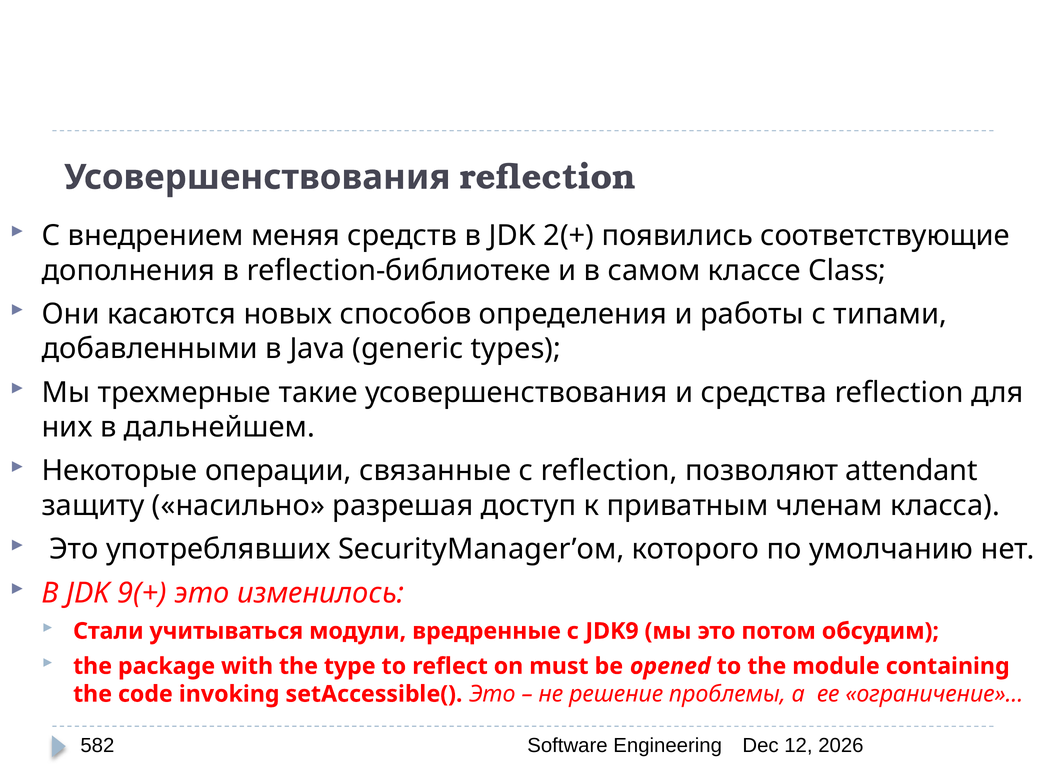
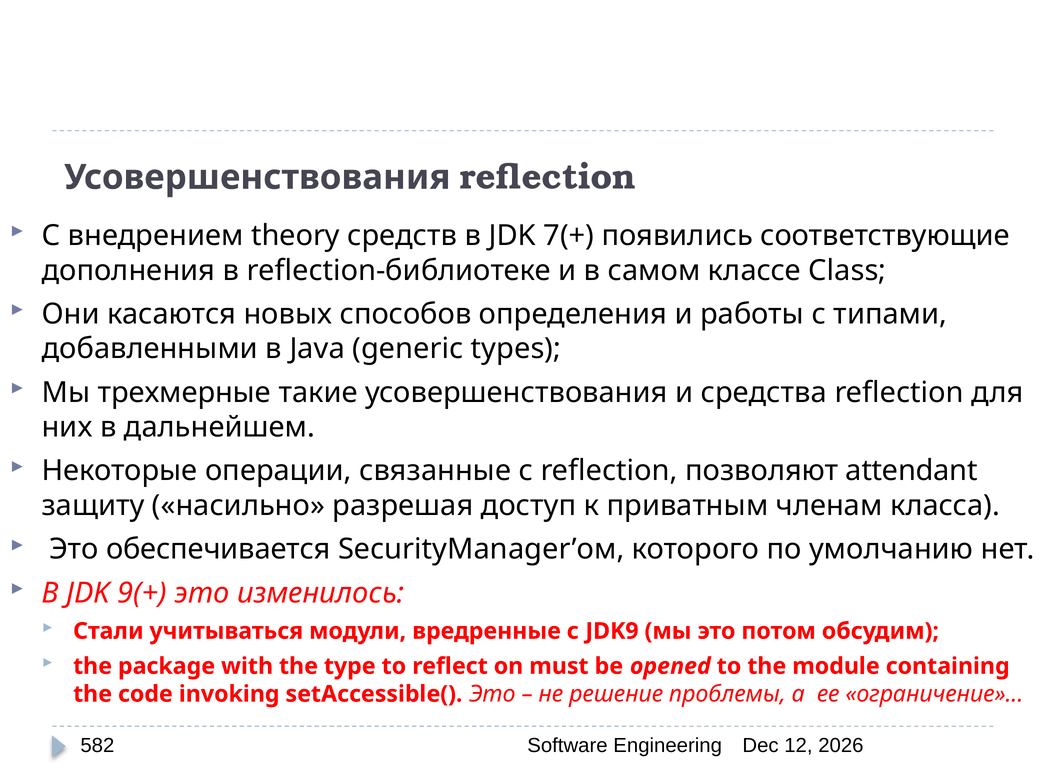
меняя: меняя -> theory (295, 236)
2(+: 2(+ -> 7(+ (569, 236)
употреблявших: употреблявших -> обеспечивается (218, 550)
